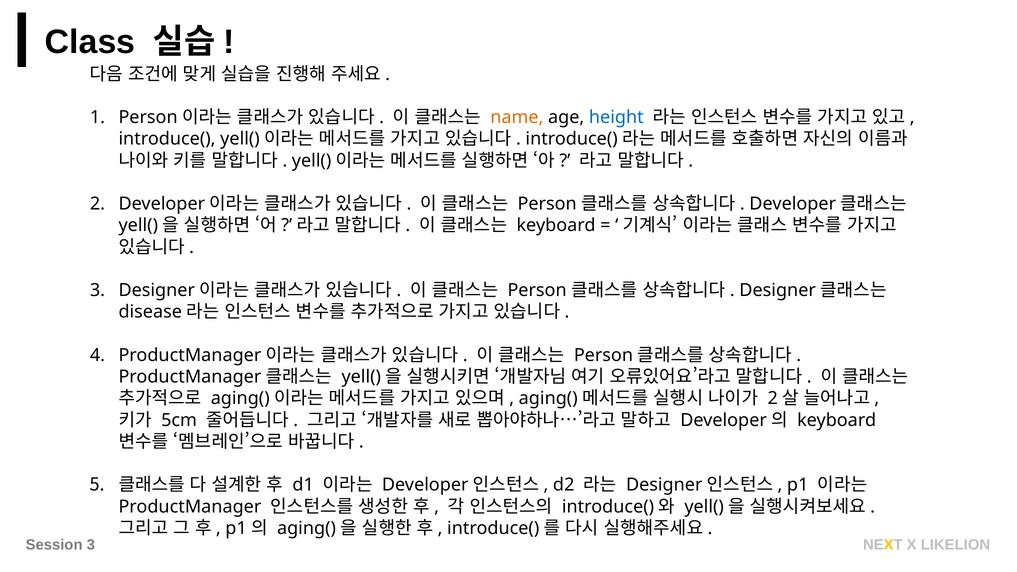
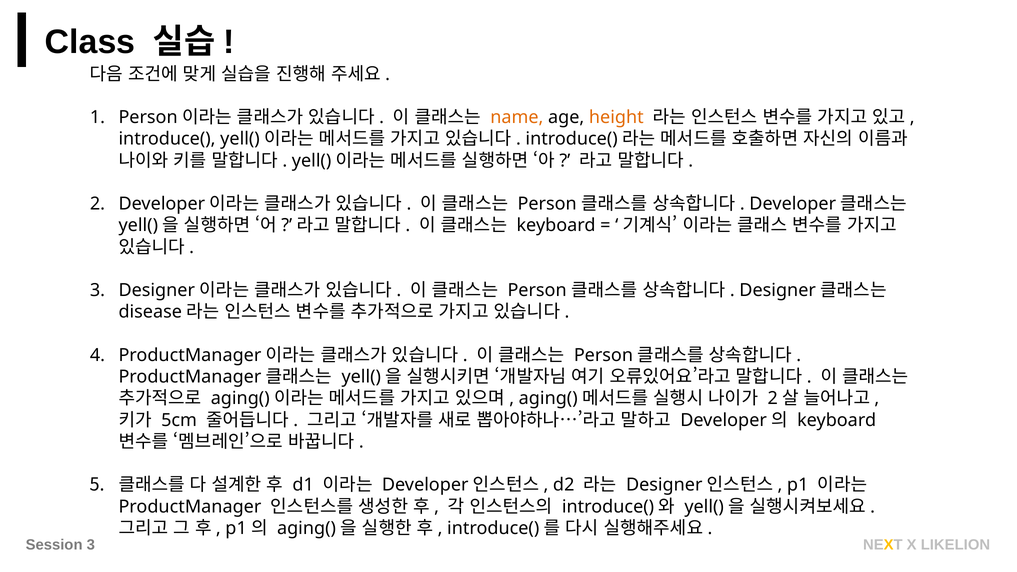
height colour: blue -> orange (616, 117)
